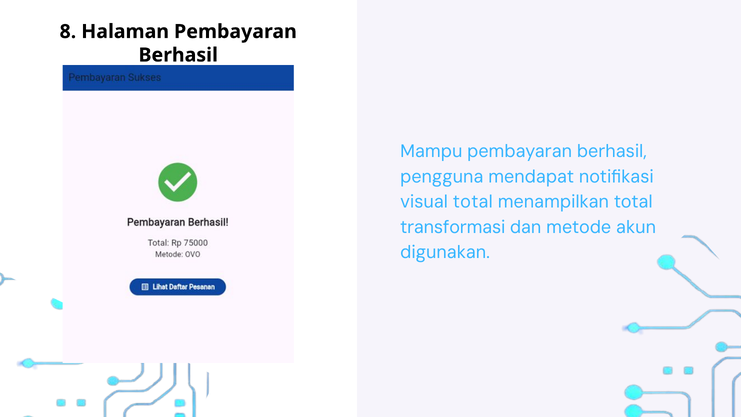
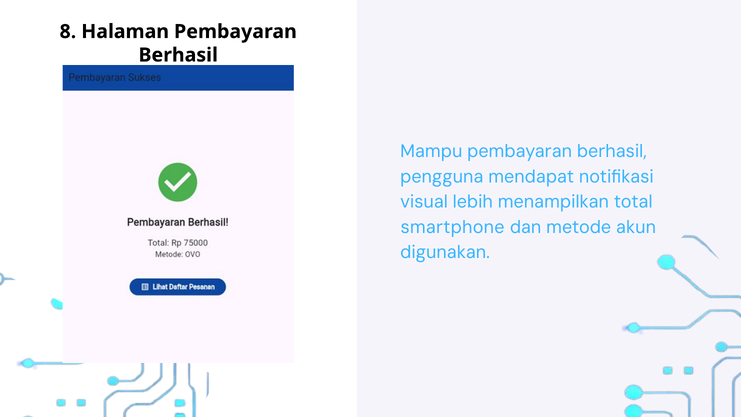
visual total: total -> lebih (473, 202)
transformasi: transformasi -> smartphone (453, 227)
